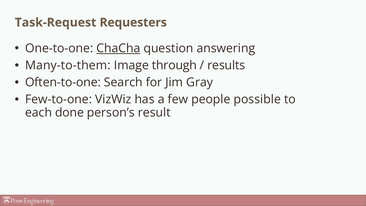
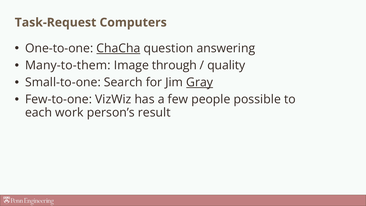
Requesters: Requesters -> Computers (133, 22)
results: results -> quality (226, 65)
Often-to-one: Often-to-one -> Small-to-one (63, 82)
Gray underline: none -> present (200, 82)
done: done -> work (69, 113)
